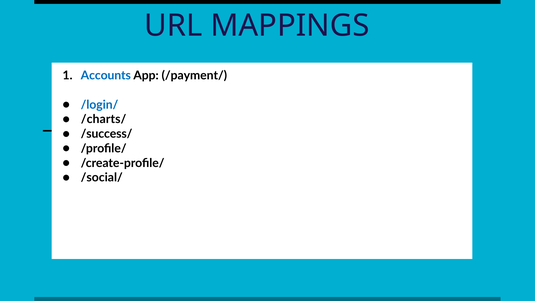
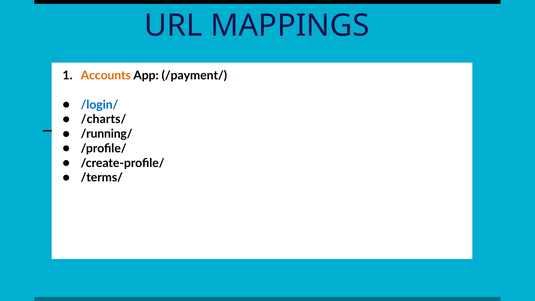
Accounts colour: blue -> orange (106, 76)
/success/: /success/ -> /running/ (107, 134)
/social/: /social/ -> /terms/ (102, 178)
